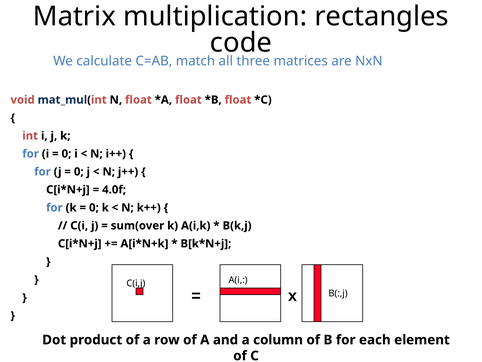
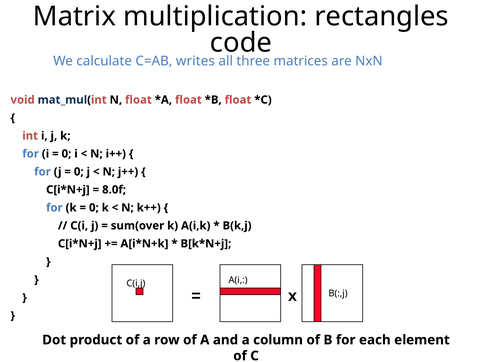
match: match -> writes (195, 61)
4.0f: 4.0f -> 8.0f (114, 189)
